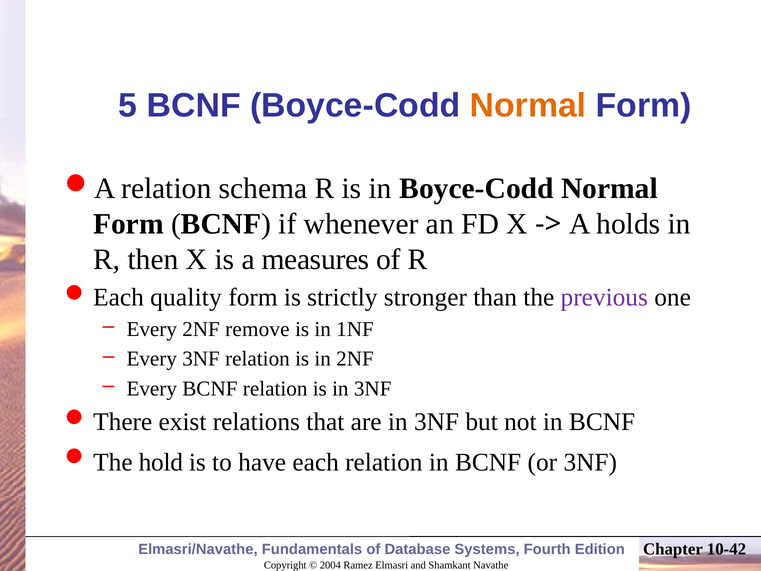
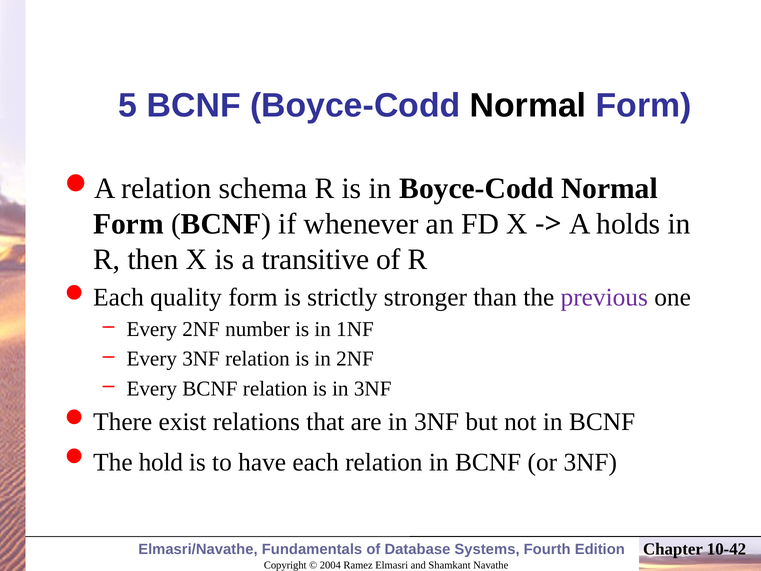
Normal colour: orange -> black (528, 106)
measures: measures -> transitive (316, 260)
remove: remove -> number (257, 329)
